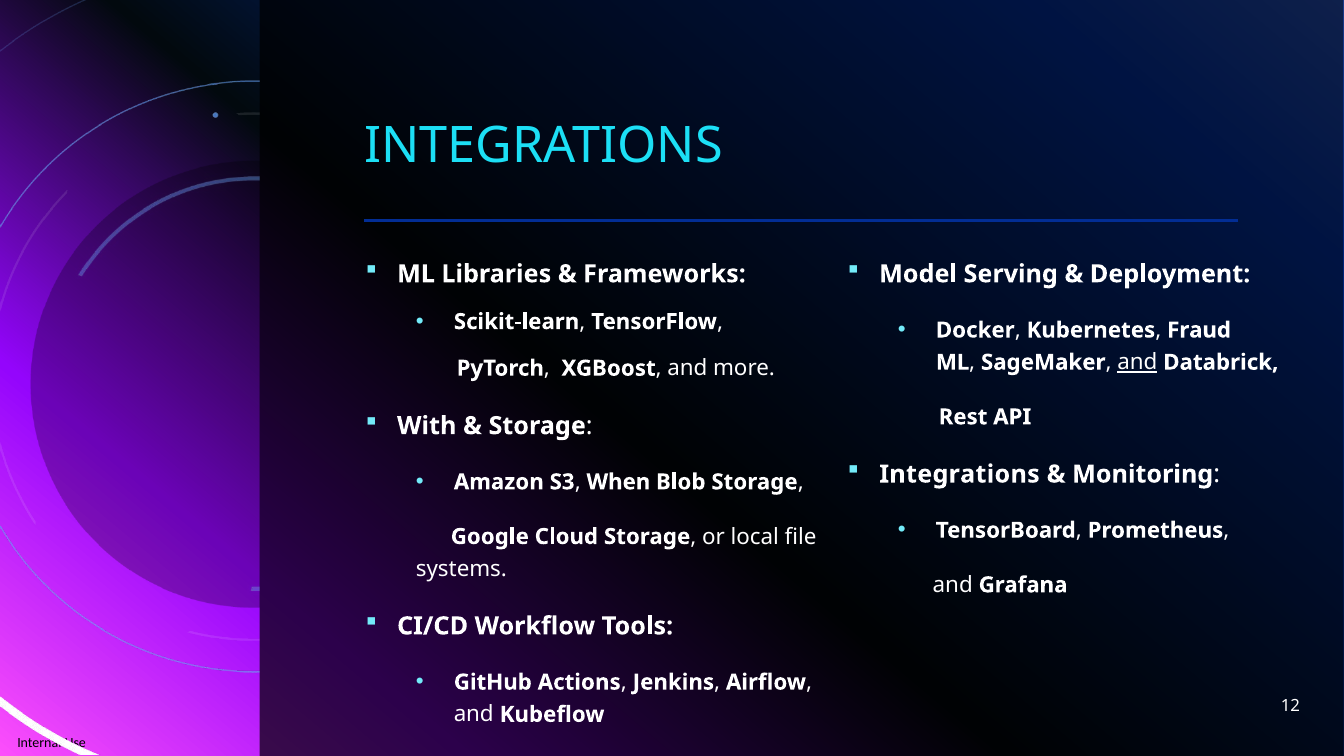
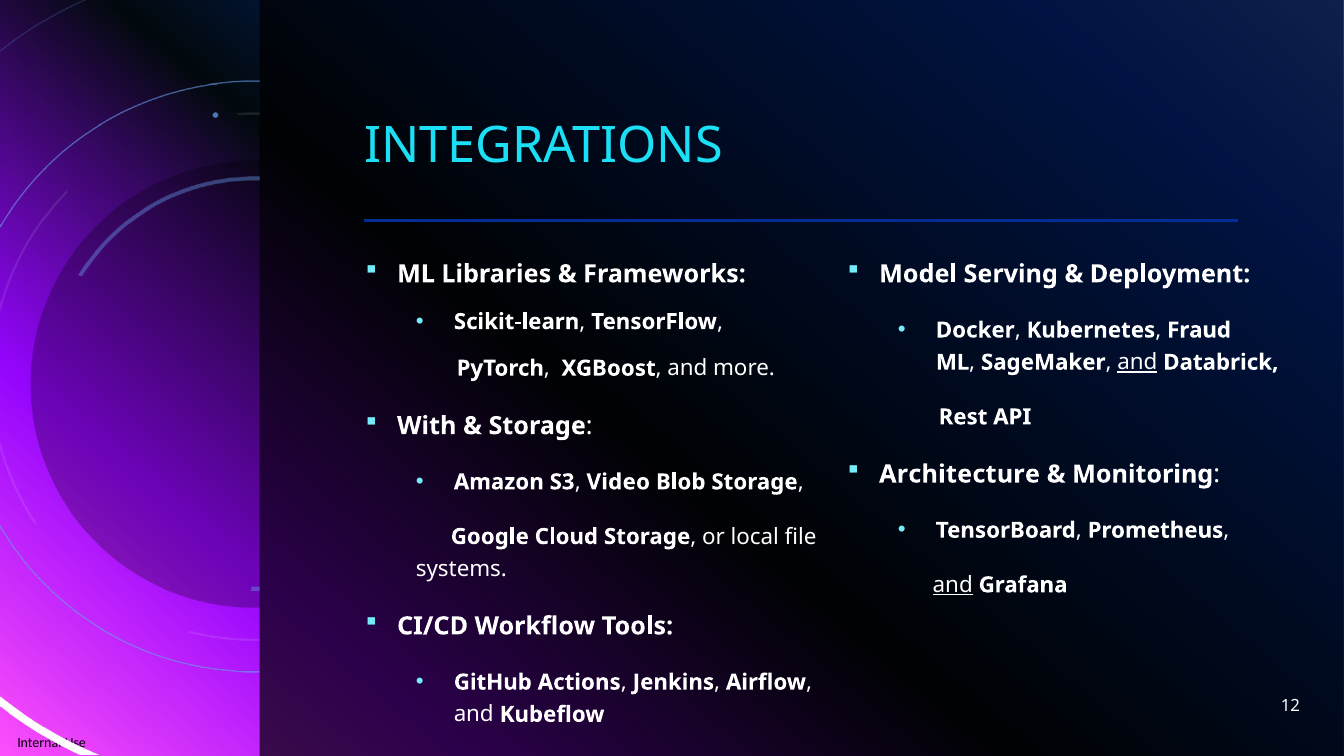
Integrations: Integrations -> Architecture (960, 474)
When: When -> Video (618, 482)
and underline: none -> present (953, 585)
